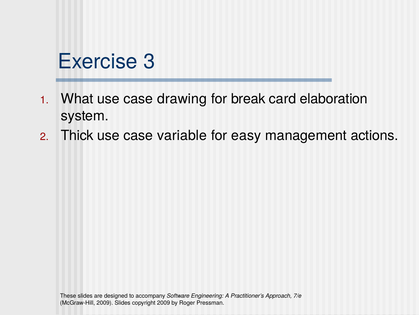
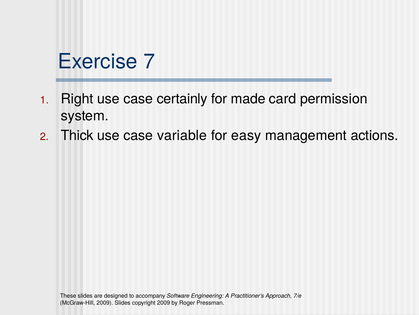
3: 3 -> 7 (149, 61)
What: What -> Right (77, 99)
drawing: drawing -> certainly (182, 99)
break: break -> made (248, 99)
elaboration: elaboration -> permission (334, 99)
